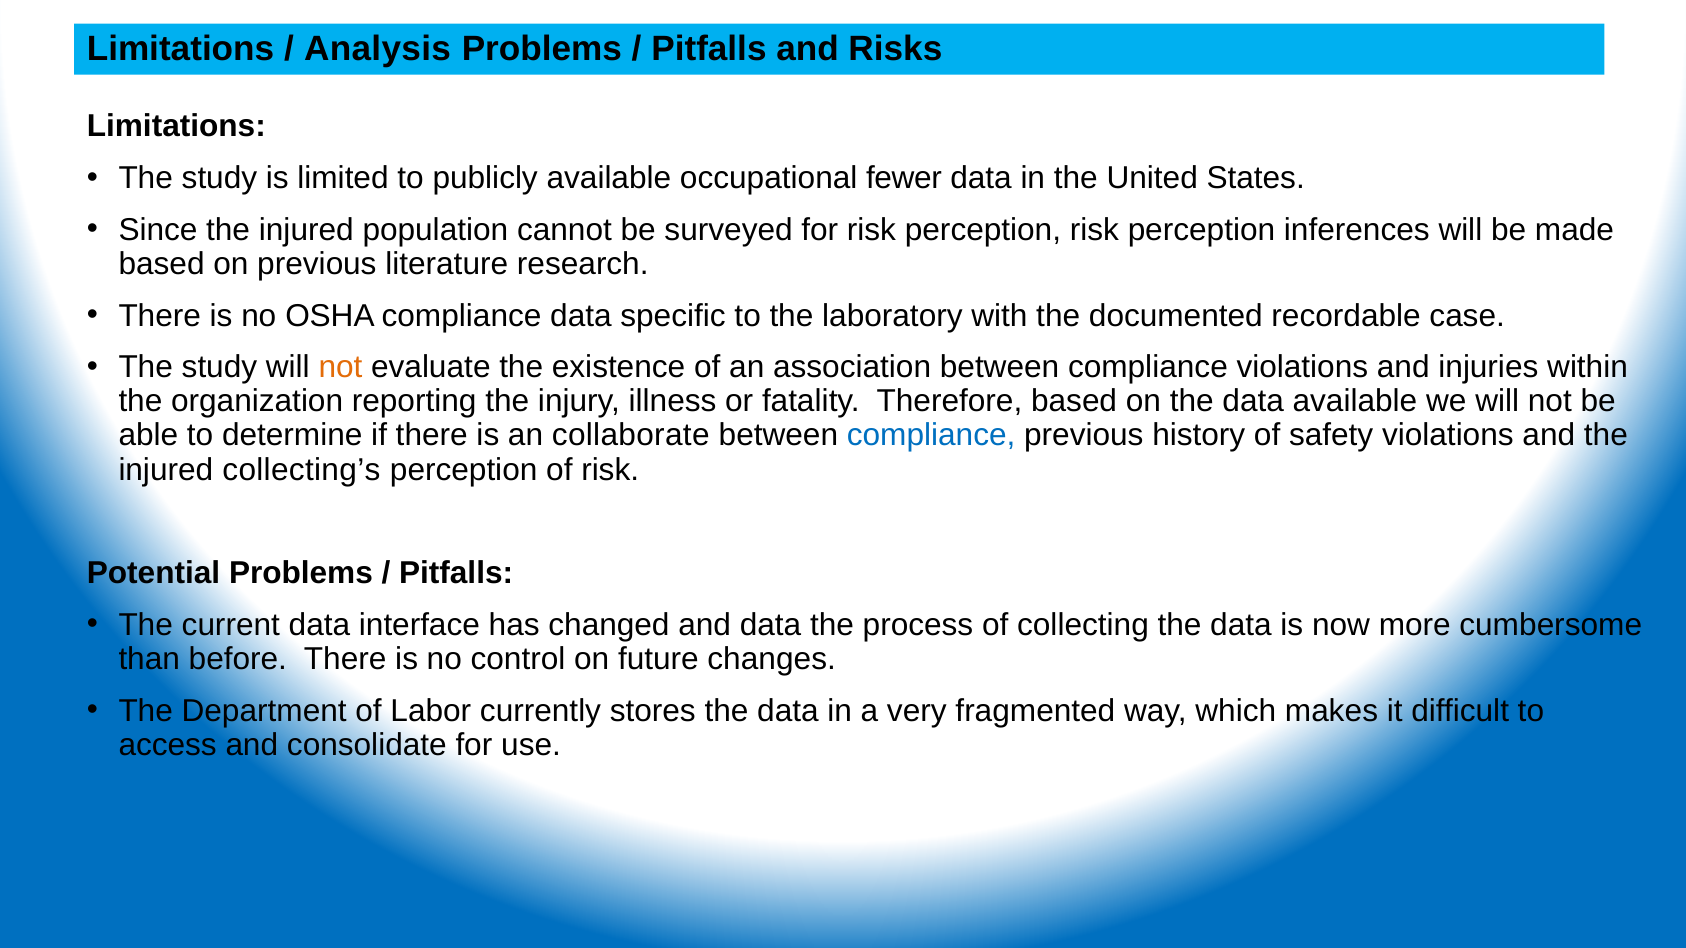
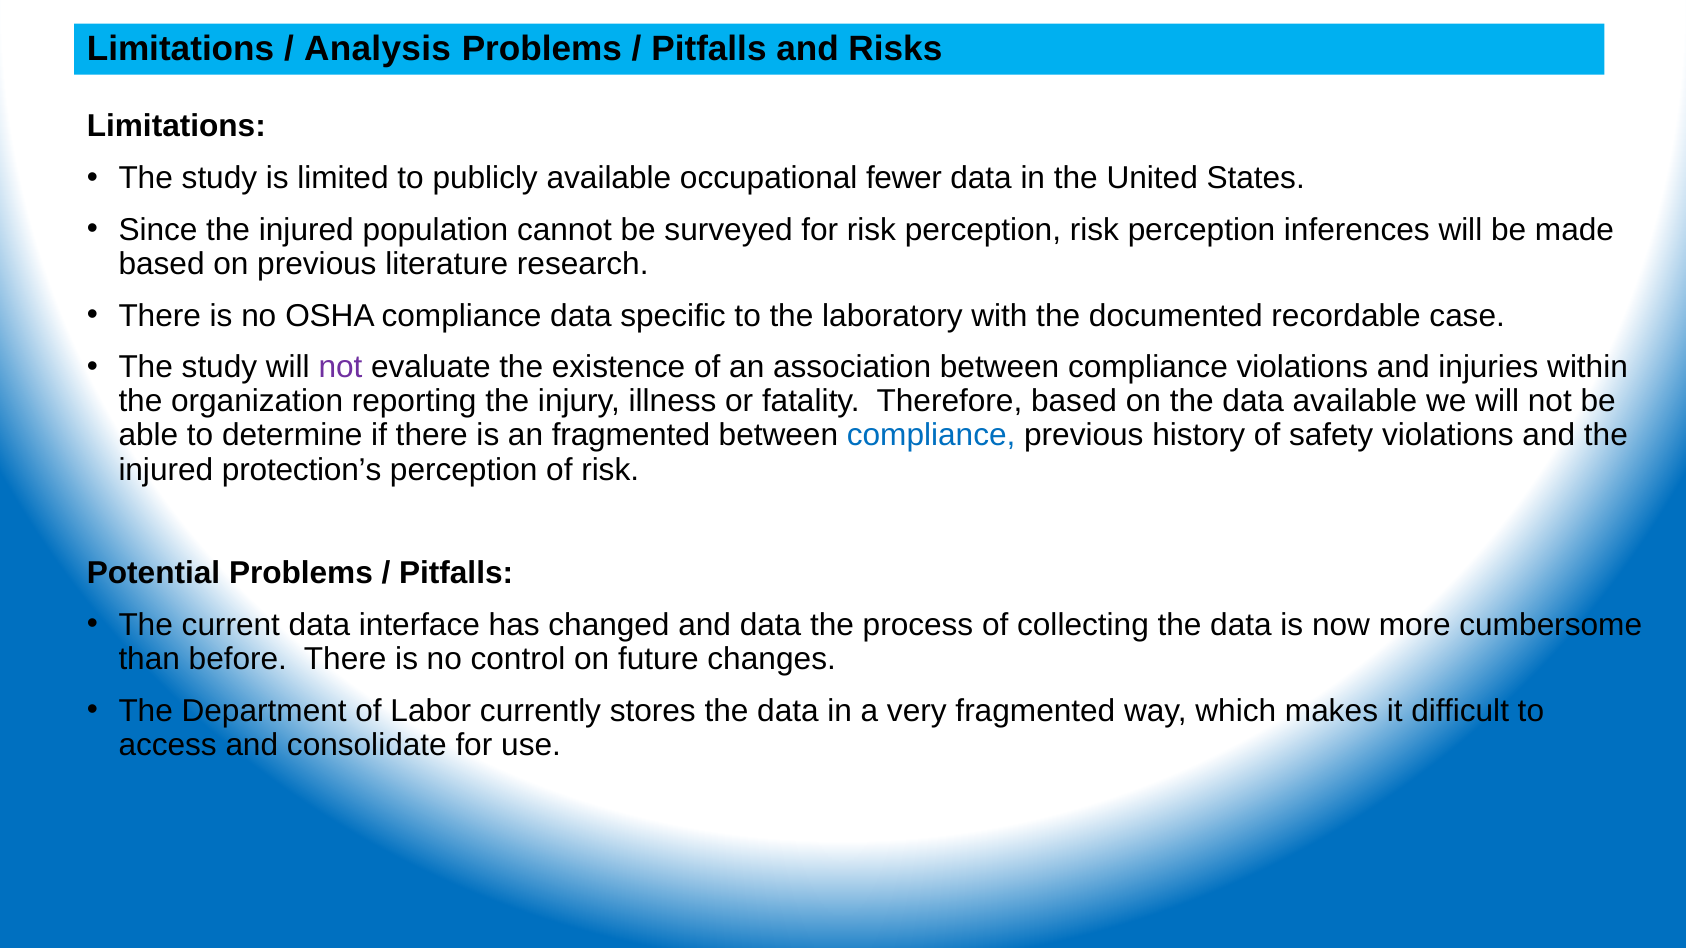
not colour: orange -> purple (340, 367)
an collaborate: collaborate -> fragmented (631, 436)
collecting’s: collecting’s -> protection’s (302, 470)
